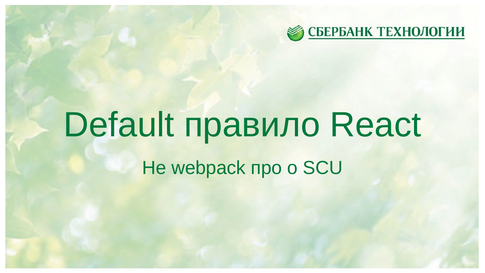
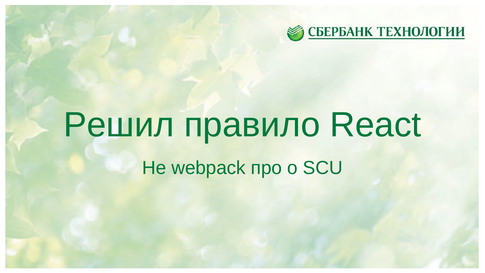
Default: Default -> Решил (119, 125)
